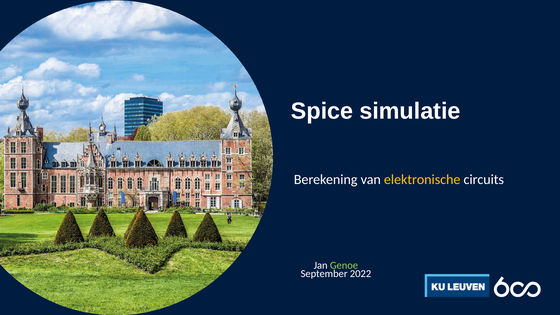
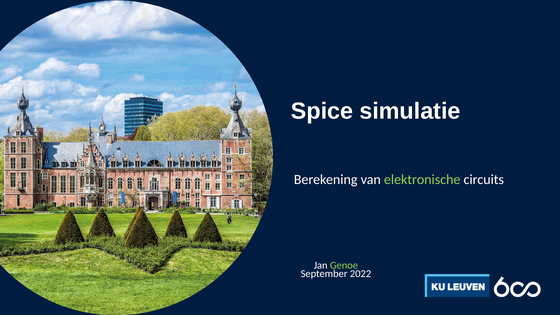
elektronische colour: yellow -> light green (422, 179)
